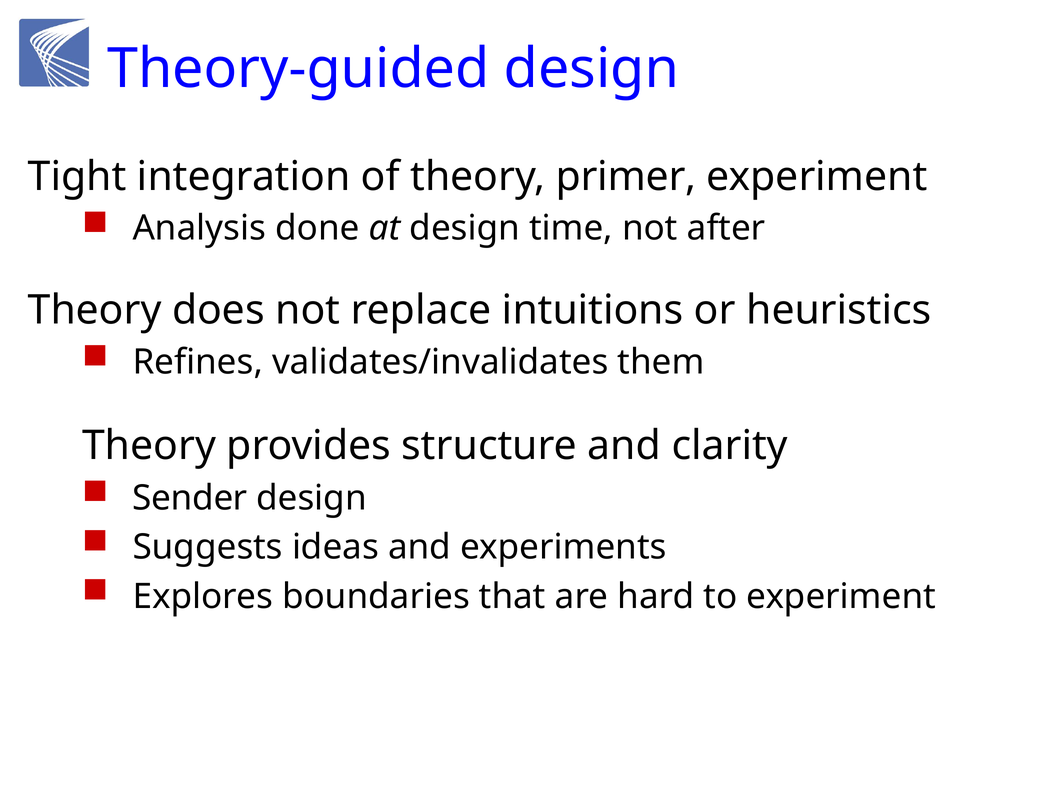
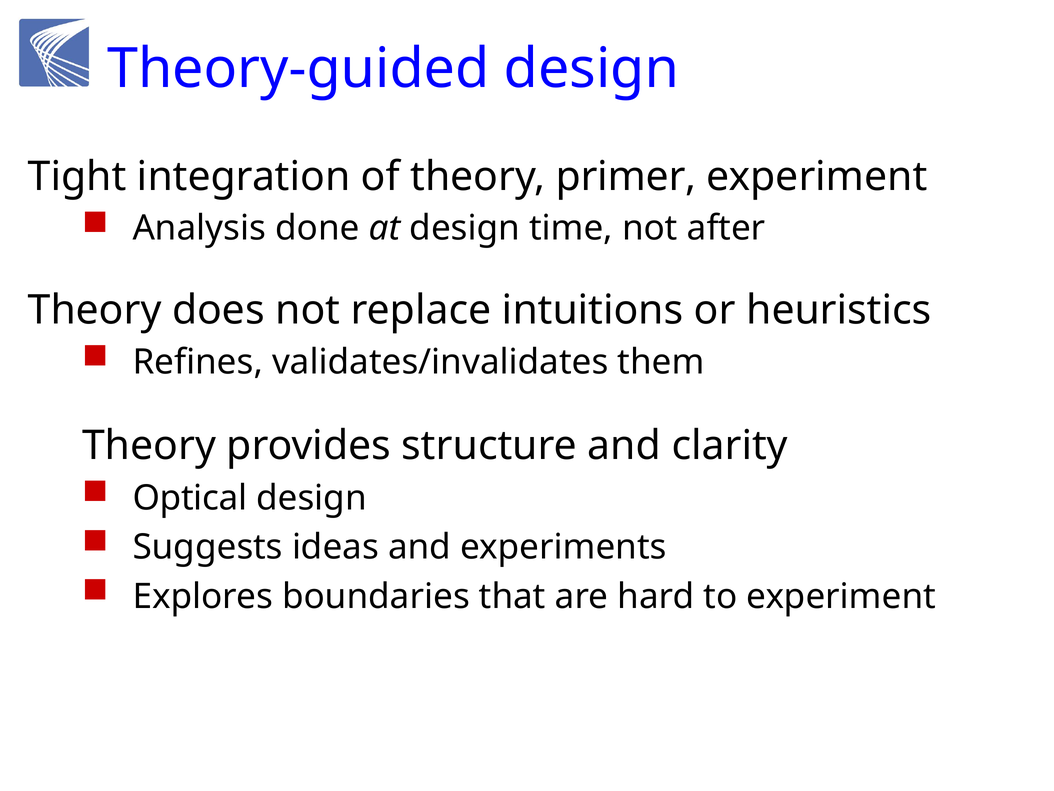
Sender: Sender -> Optical (190, 498)
